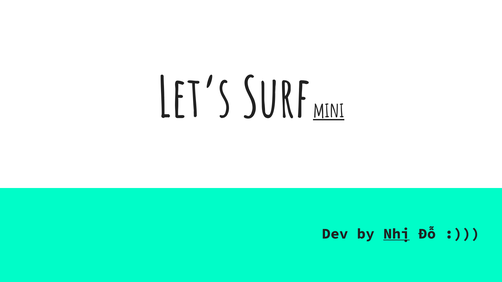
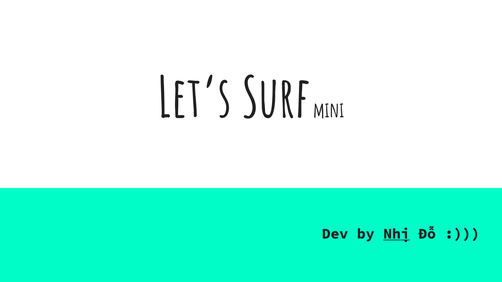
mini underline: present -> none (329, 111)
